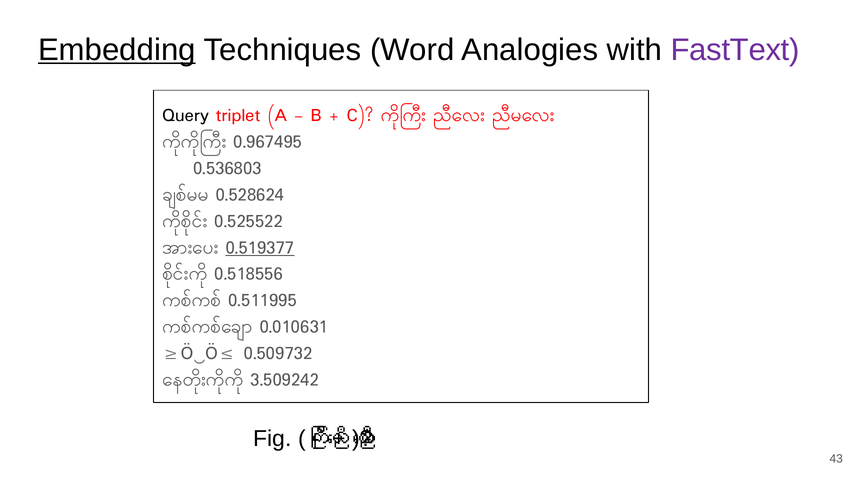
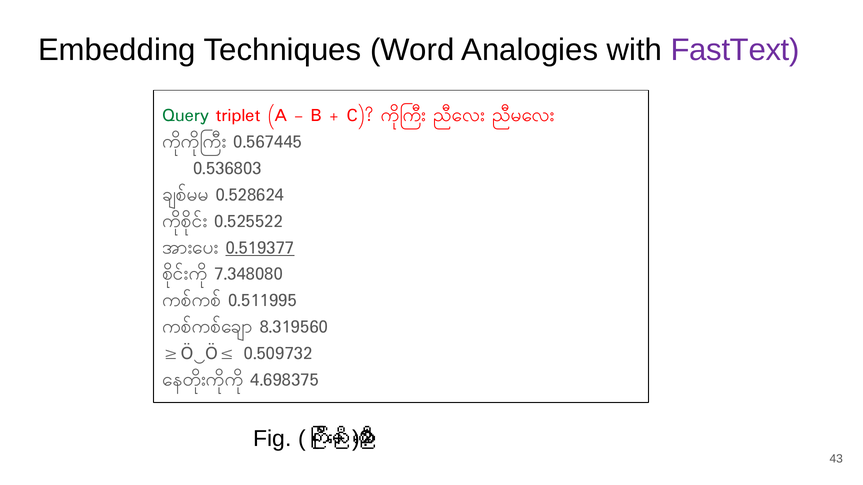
Embedding underline: present -> none (117, 50)
Query colour: black -> green (186, 115)
0.967495: 0.967495 -> 0.567445 (268, 142)
0.518556: 0.518556 -> 7.348080 (249, 274)
0.010631: 0.010631 -> 8.319560 (294, 327)
3.509242: 3.509242 -> 4.698375 (285, 380)
